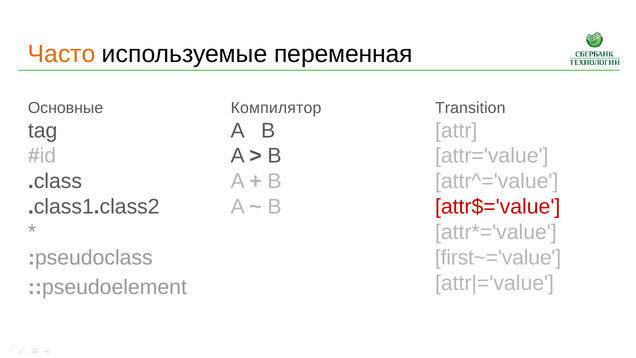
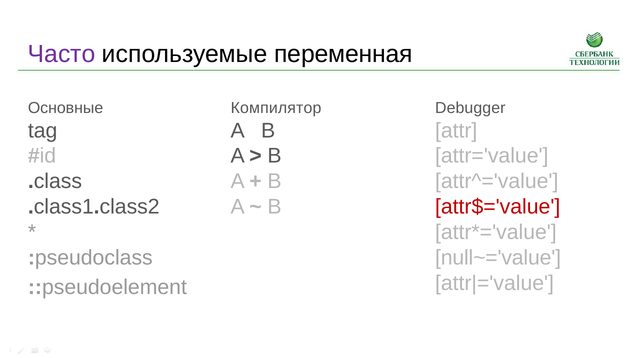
Часто colour: orange -> purple (62, 54)
Transition: Transition -> Debugger (470, 108)
first~='value: first~='value -> null~='value (498, 258)
